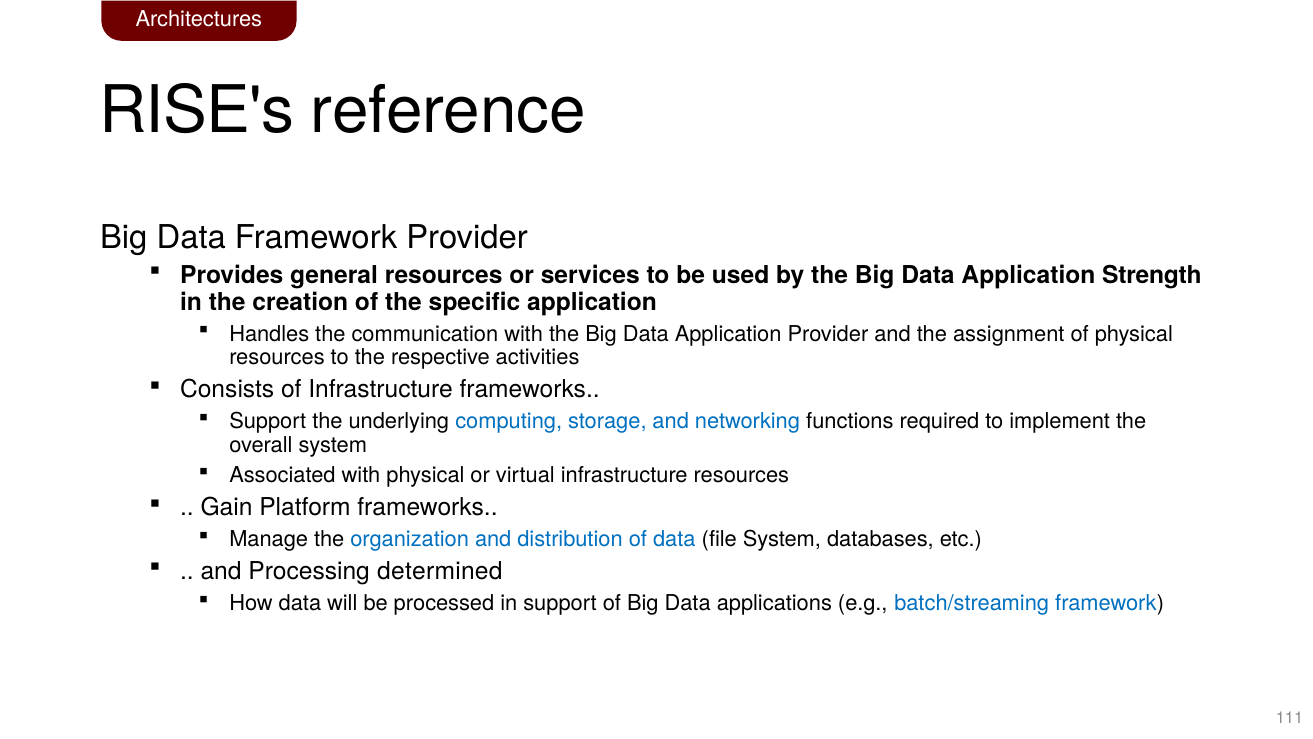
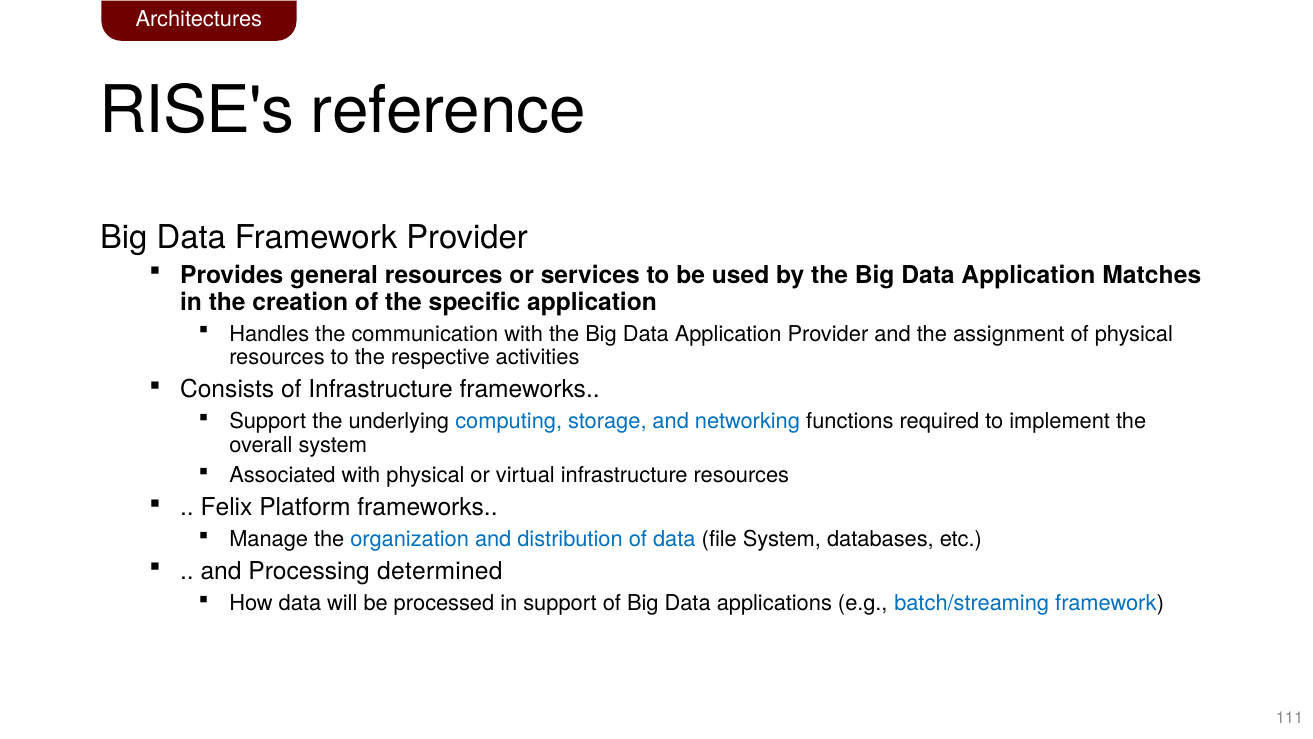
Strength: Strength -> Matches (1152, 275)
Gain: Gain -> Felix (227, 507)
